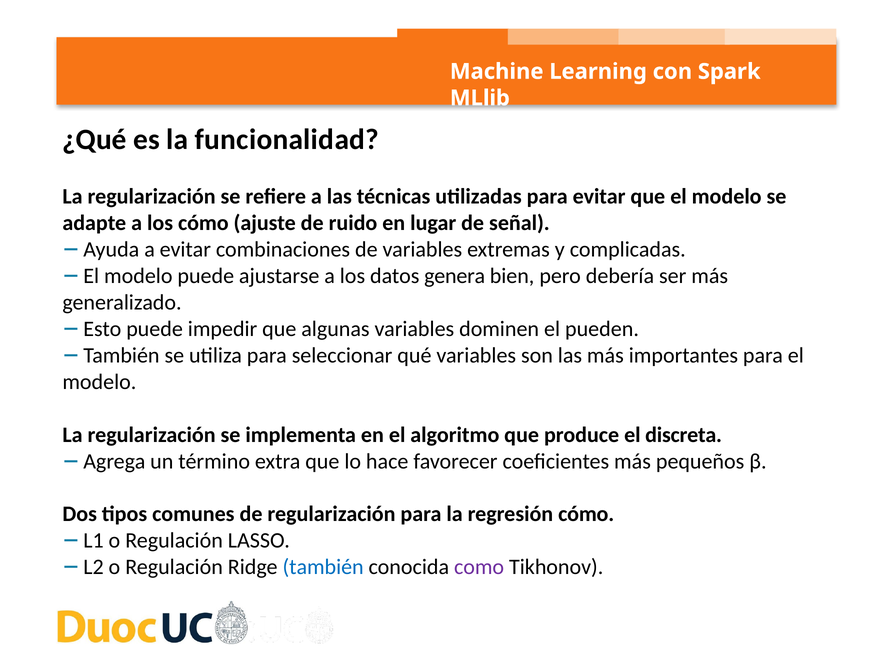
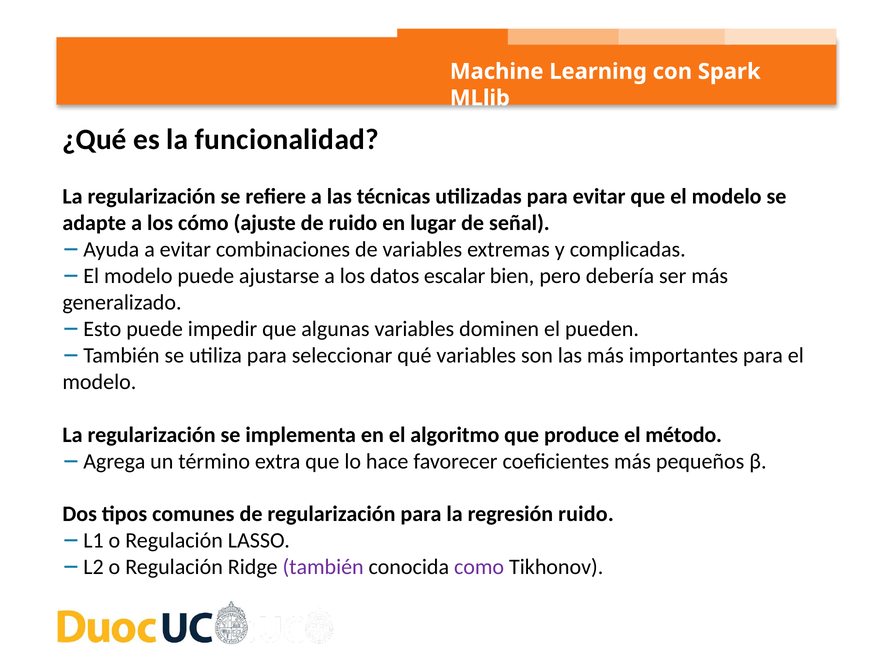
genera: genera -> escalar (455, 276)
discreta: discreta -> método (684, 434)
regresión cómo: cómo -> ruido (586, 514)
también colour: blue -> purple (323, 567)
